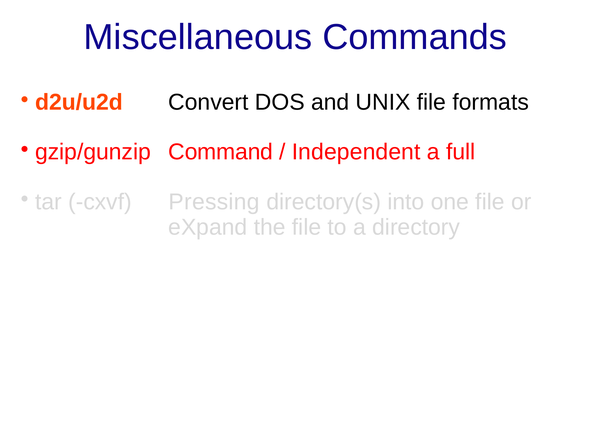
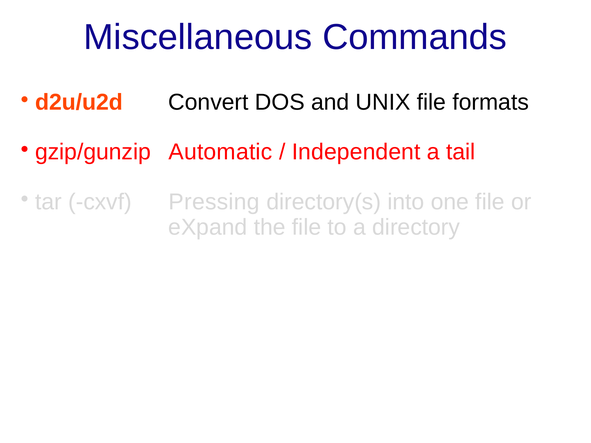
Command: Command -> Automatic (220, 152)
full: full -> tail (461, 152)
